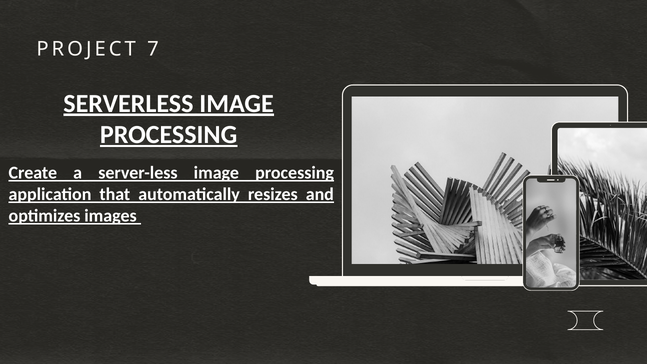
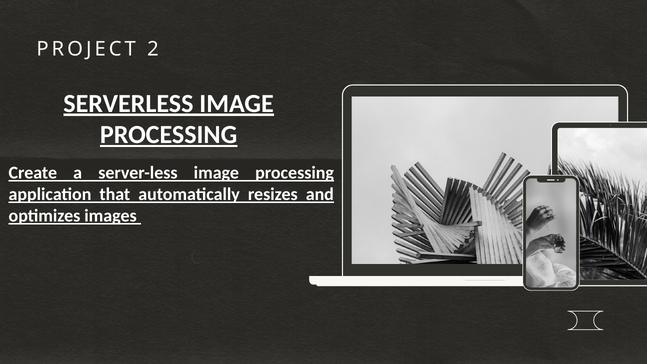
7: 7 -> 2 (153, 49)
